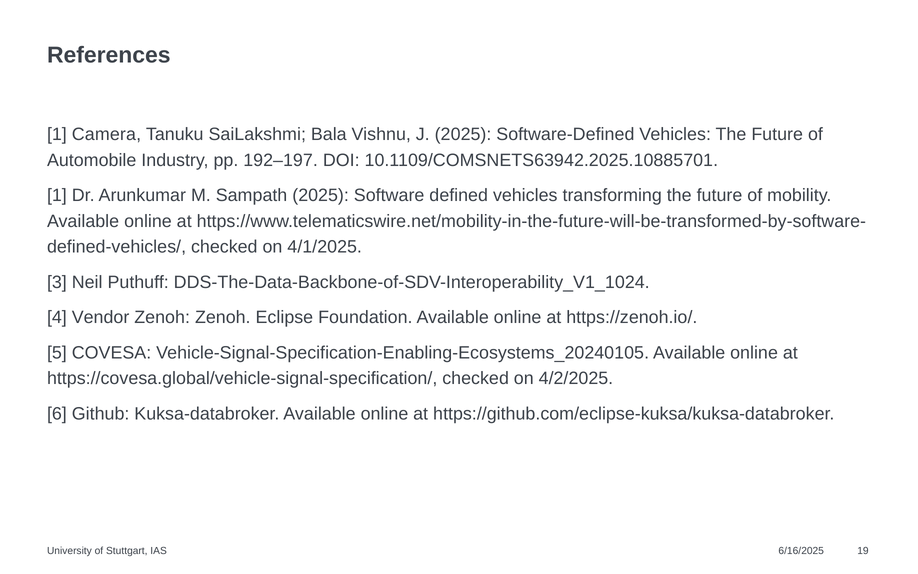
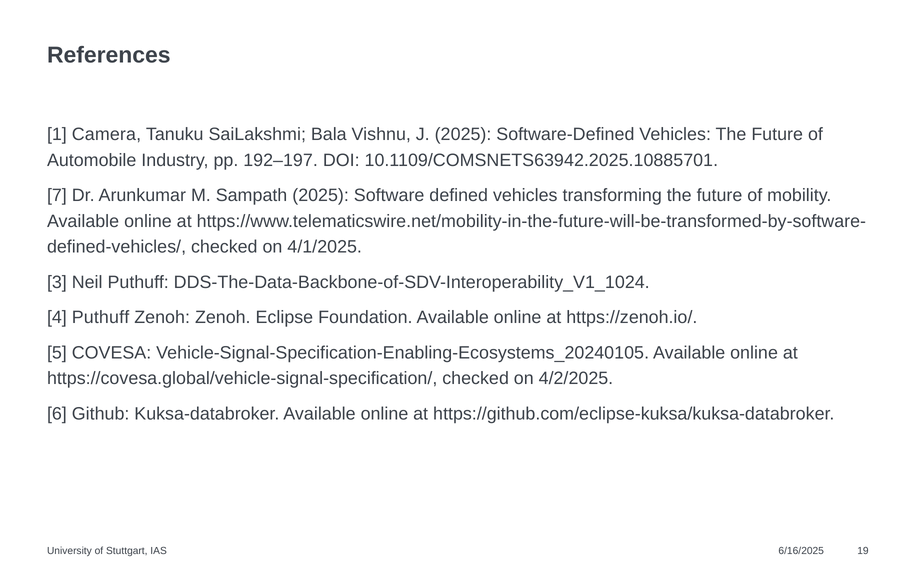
1: 1 -> 7 (57, 195)
4 Vendor: Vendor -> Puthuff (100, 317)
